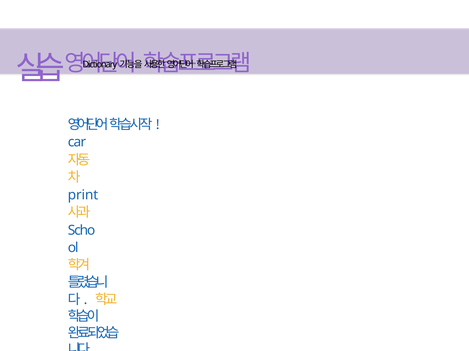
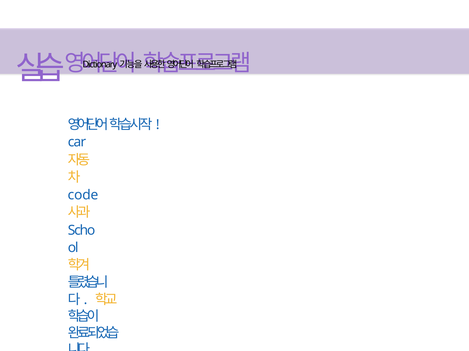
print: print -> code (83, 195)
